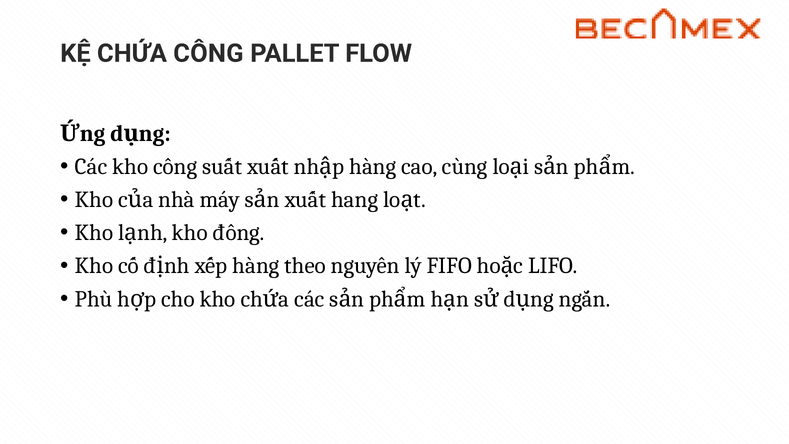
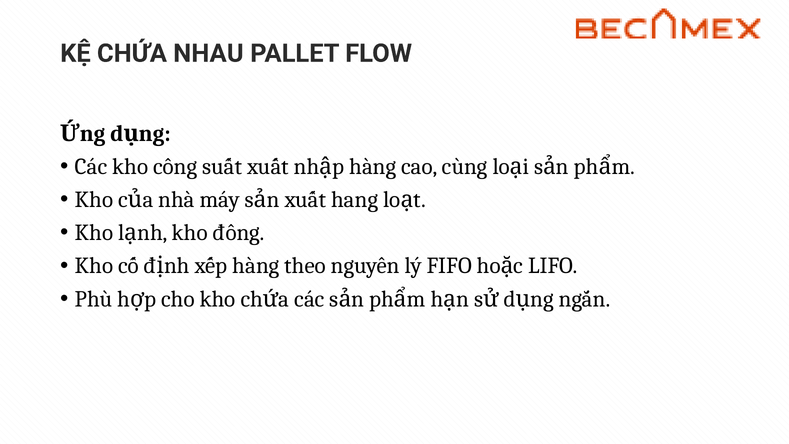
CÔNG: CÔNG -> NHAU (208, 53)
